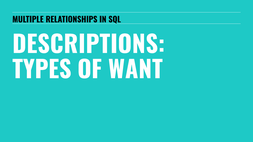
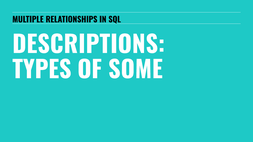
WANT: WANT -> SOME (135, 70)
